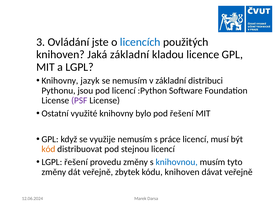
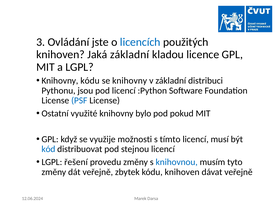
Knihovny jazyk: jazyk -> kódu (90, 81)
se nemusím: nemusím -> knihovny (130, 81)
PSF colour: purple -> blue (79, 101)
pod řešení: řešení -> pokud (182, 114)
využije nemusím: nemusím -> možnosti (135, 139)
práce: práce -> tímto (170, 139)
kód colour: orange -> blue (48, 149)
